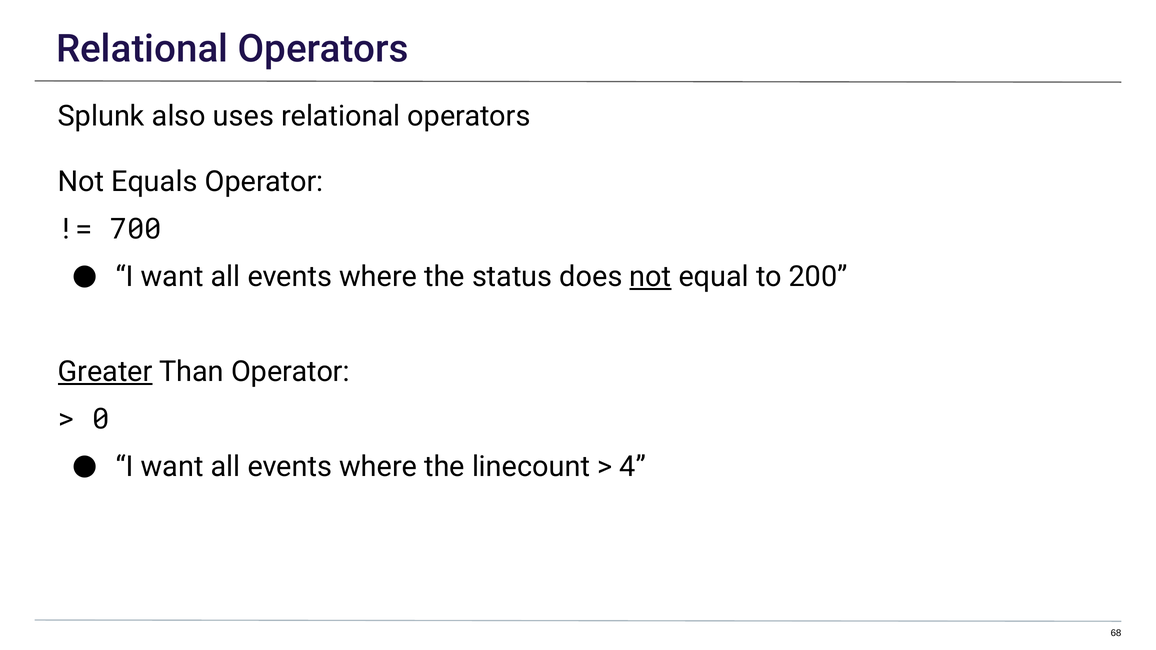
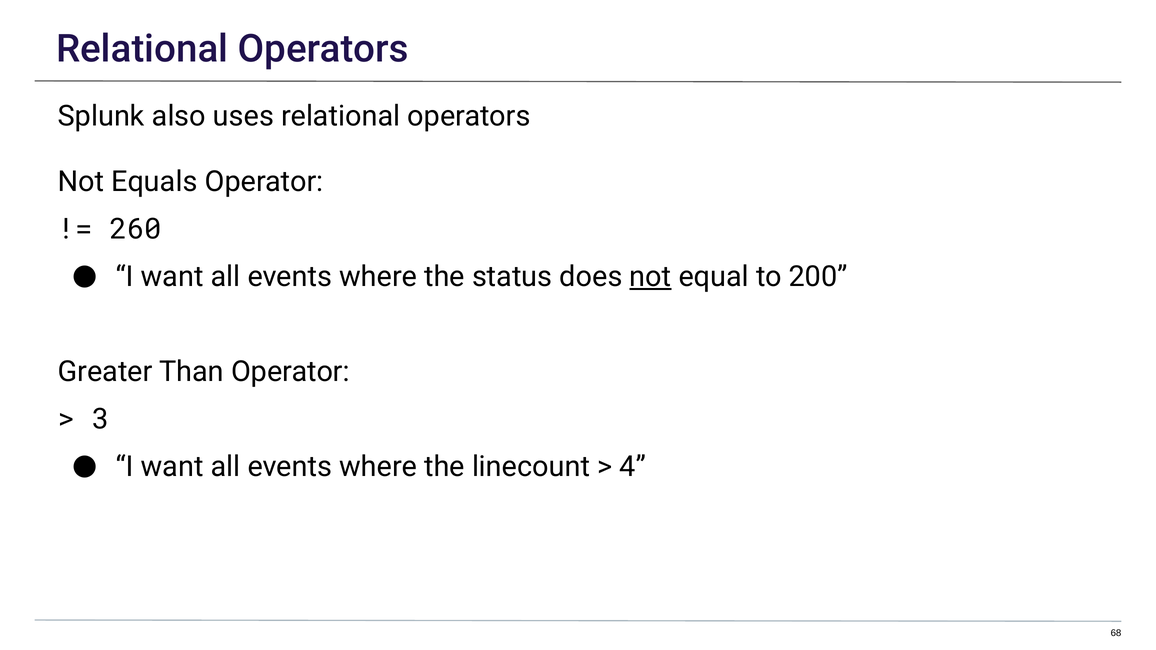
700: 700 -> 260 (136, 229)
Greater underline: present -> none (105, 372)
0: 0 -> 3 (101, 419)
